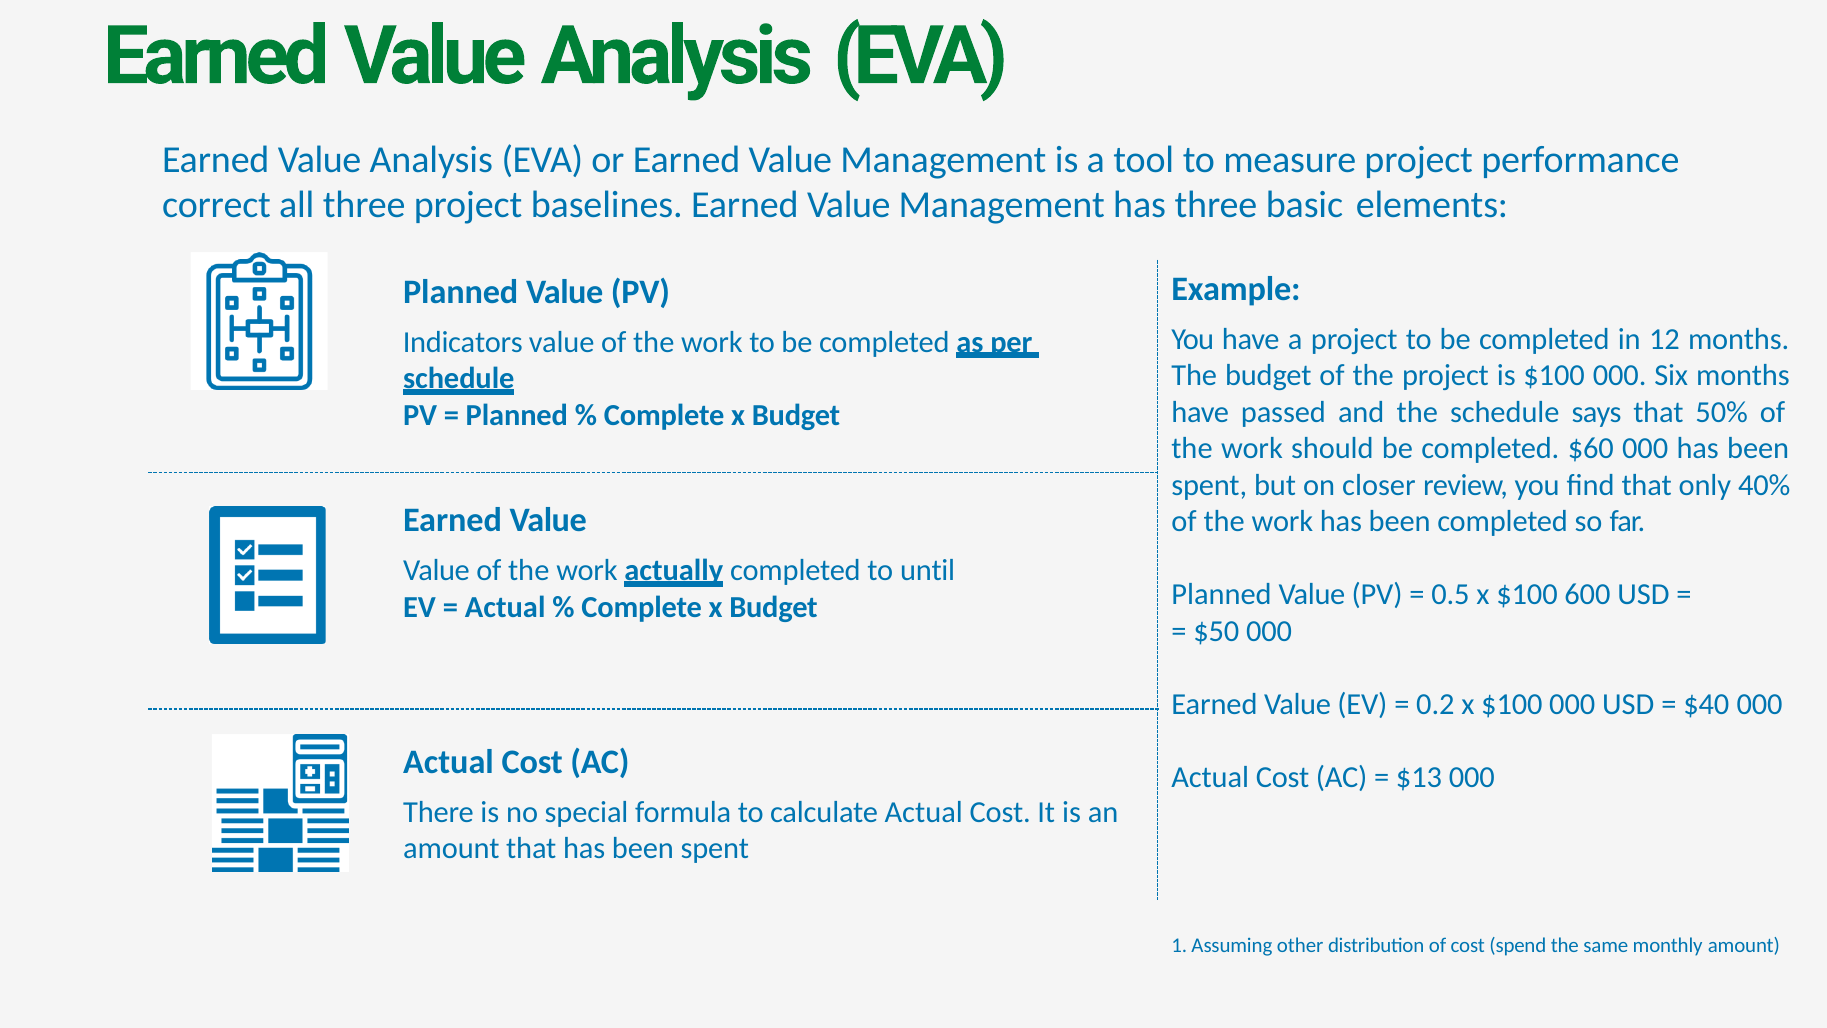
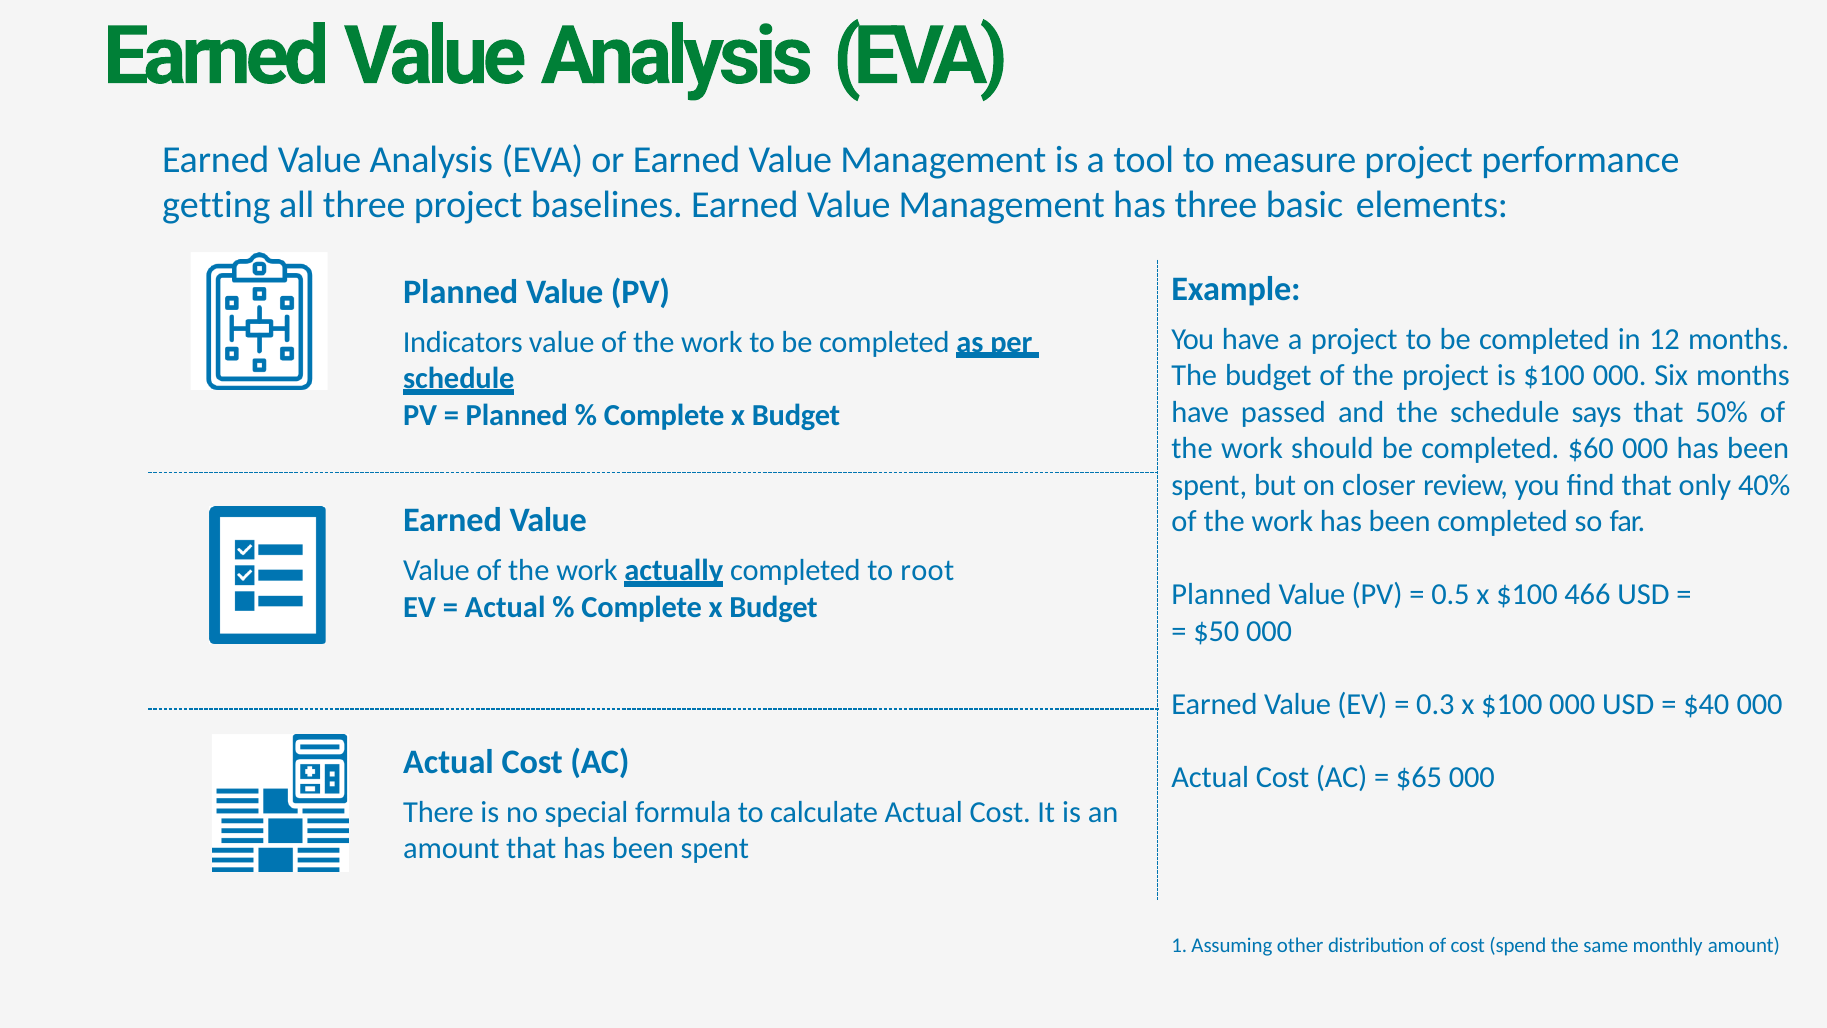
correct: correct -> getting (216, 205)
until: until -> root (927, 570)
600: 600 -> 466 (1587, 595)
0.2: 0.2 -> 0.3 (1435, 704)
$13: $13 -> $65 (1419, 777)
